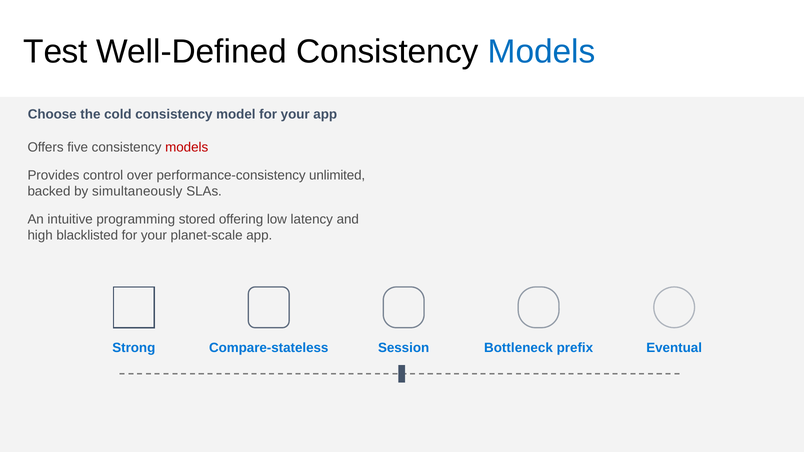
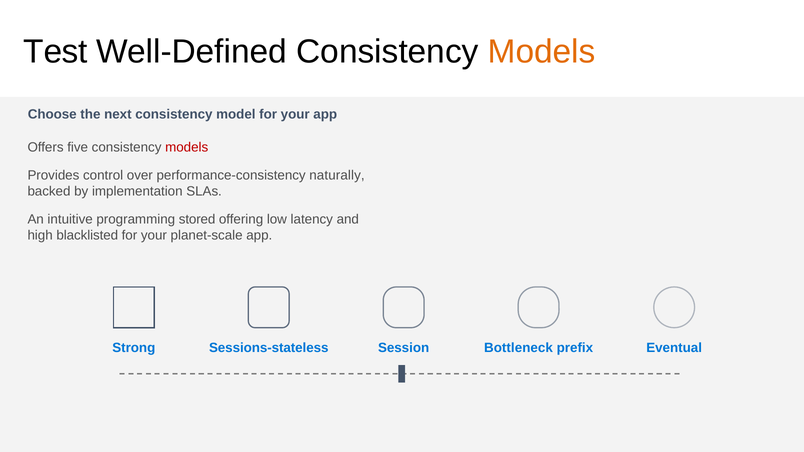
Models colour: blue -> orange (542, 52)
cold: cold -> next (118, 114)
unlimited: unlimited -> naturally (337, 175)
simultaneously: simultaneously -> implementation (137, 192)
Compare-stateless: Compare-stateless -> Sessions-stateless (269, 348)
